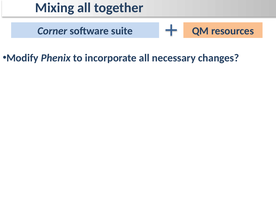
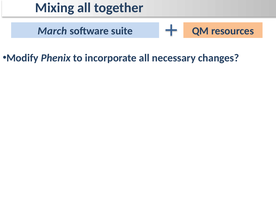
Corner: Corner -> March (52, 31)
